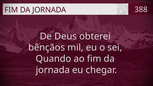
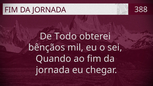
Deus: Deus -> Todo (66, 36)
